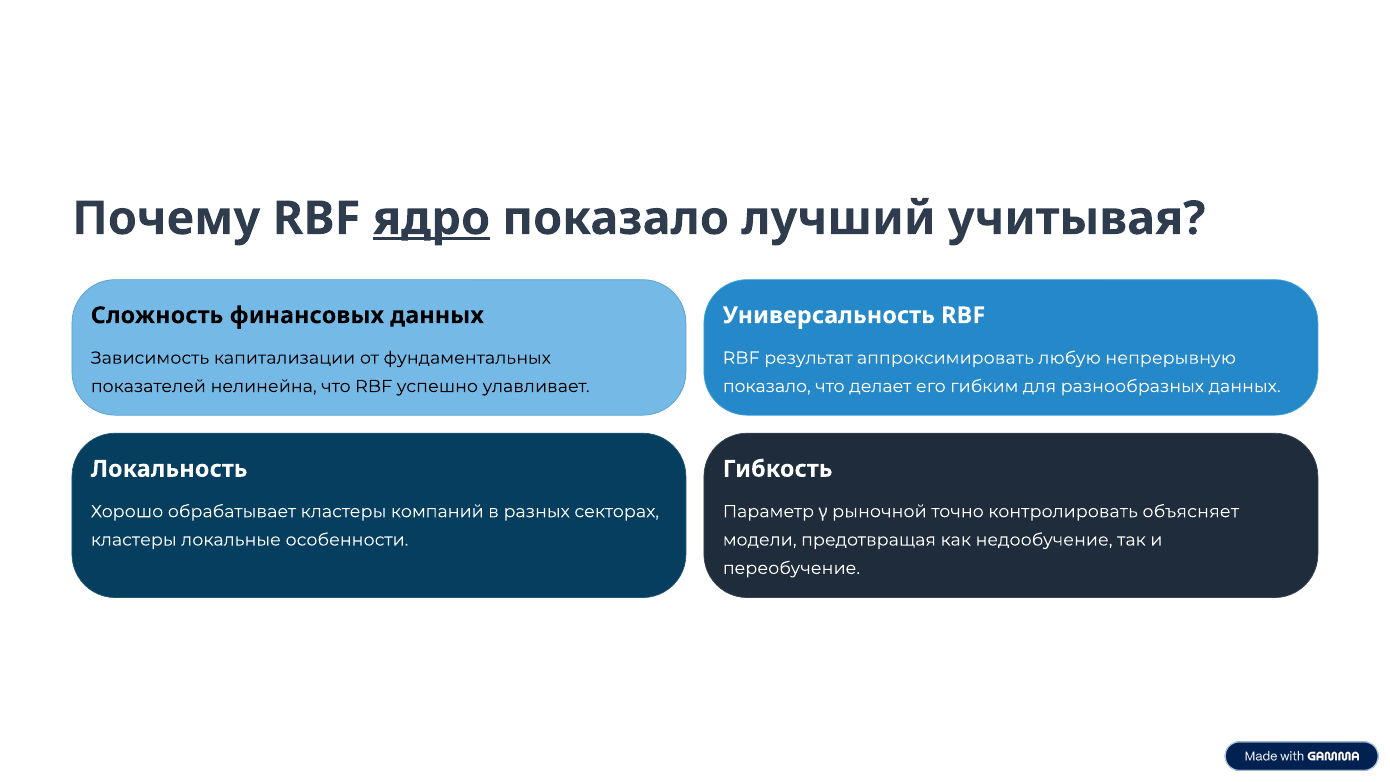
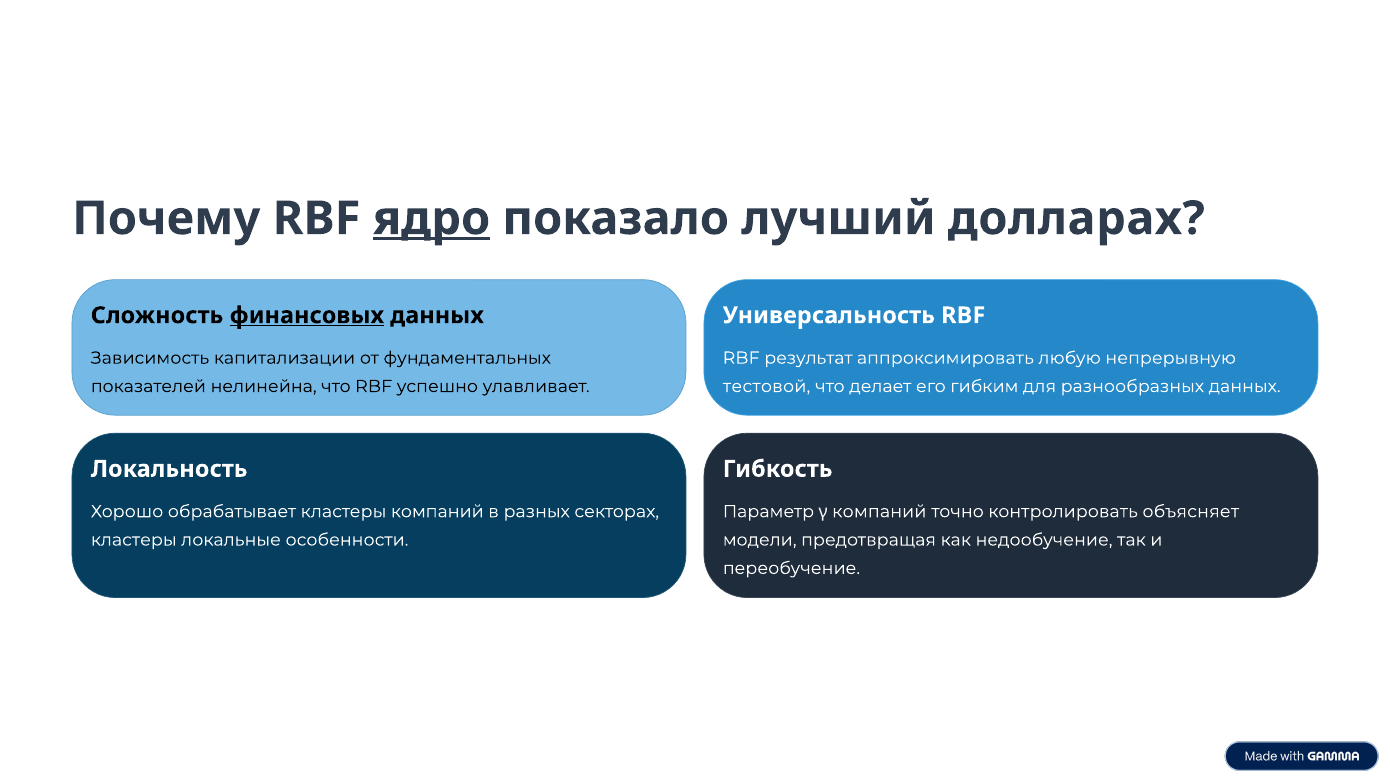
учитывая: учитывая -> долларах (1076, 219)
финансовых underline: none -> present (307, 315)
показало: показало -> тестовой (767, 386)
Параметр рыночной: рыночной -> компаний (879, 511)
